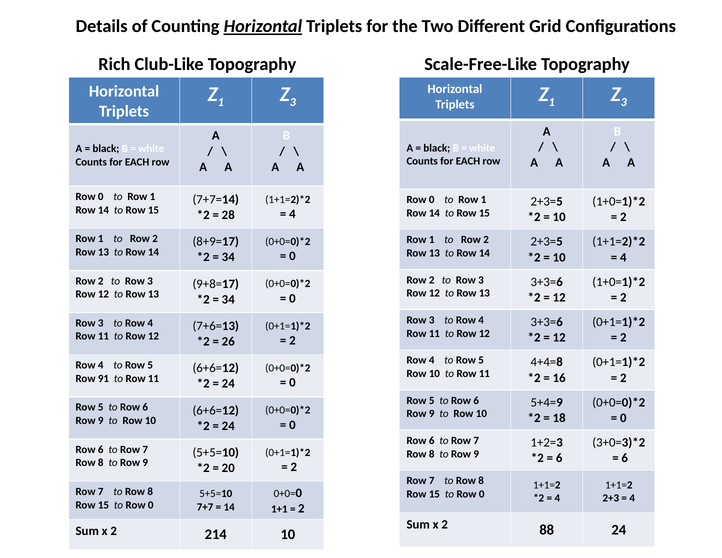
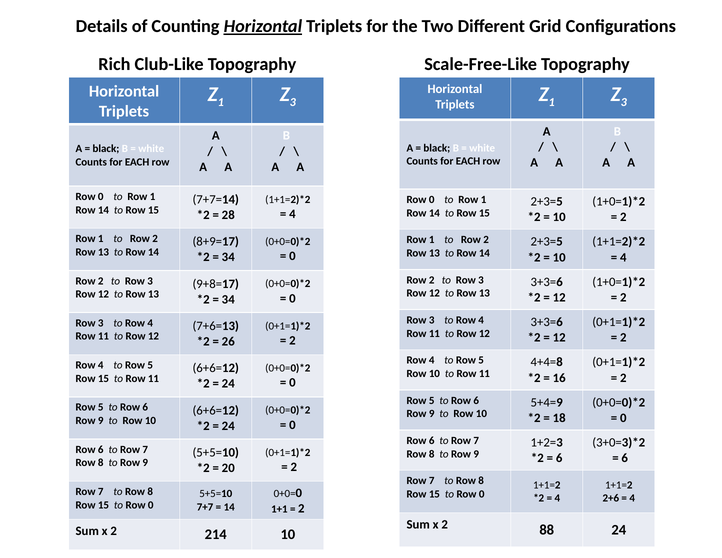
91: 91 -> 15 (103, 378)
2+3: 2+3 -> 2+6 (611, 498)
